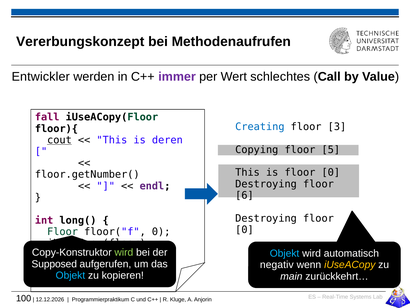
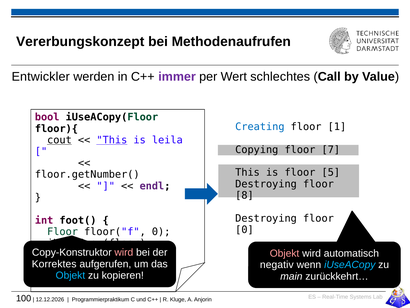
fall: fall -> bool (47, 117)
3: 3 -> 1 (337, 127)
This underline: none -> present (112, 140)
deren: deren -> leila (167, 140)
5: 5 -> 7 (331, 149)
is floor 0: 0 -> 5 (331, 172)
6: 6 -> 8 (244, 195)
long(: long( -> foot( (78, 220)
wird colour: light green -> pink (124, 252)
Objekt colour: light blue -> pink (285, 253)
Supposed: Supposed -> Korrektes (54, 264)
iUseACopy colour: yellow -> light blue (350, 264)
